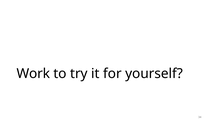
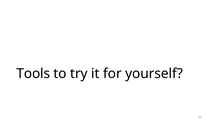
Work: Work -> Tools (33, 73)
